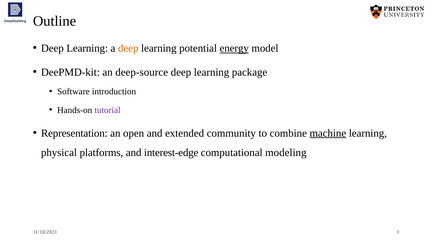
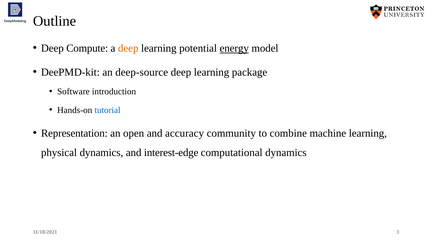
Learning: Learning -> Compute (87, 48)
tutorial colour: purple -> blue (108, 110)
extended: extended -> accuracy (185, 133)
machine underline: present -> none (328, 133)
physical platforms: platforms -> dynamics (101, 153)
computational modeling: modeling -> dynamics (286, 153)
